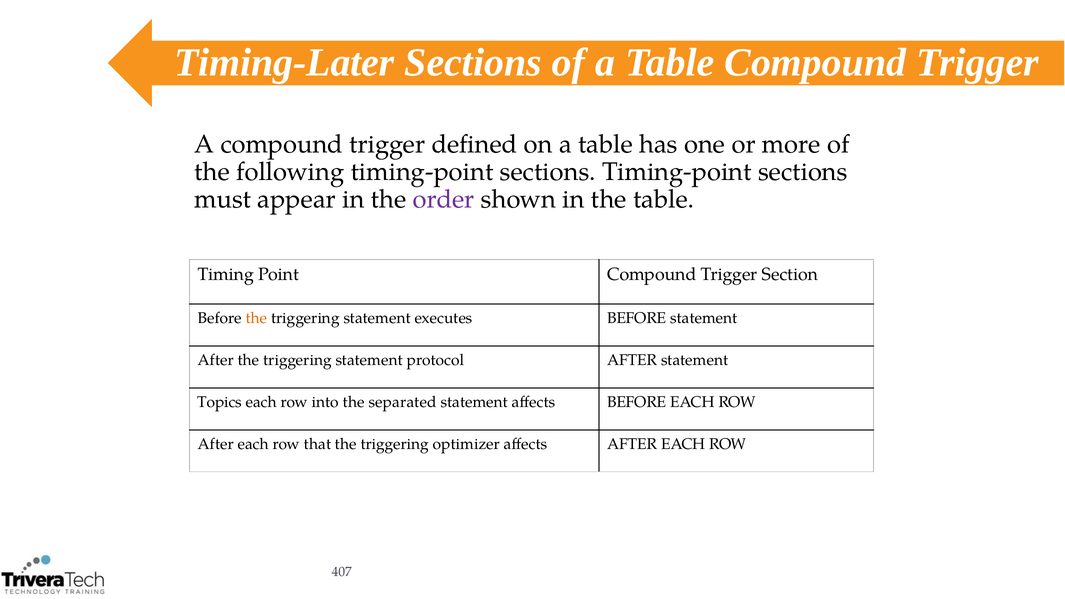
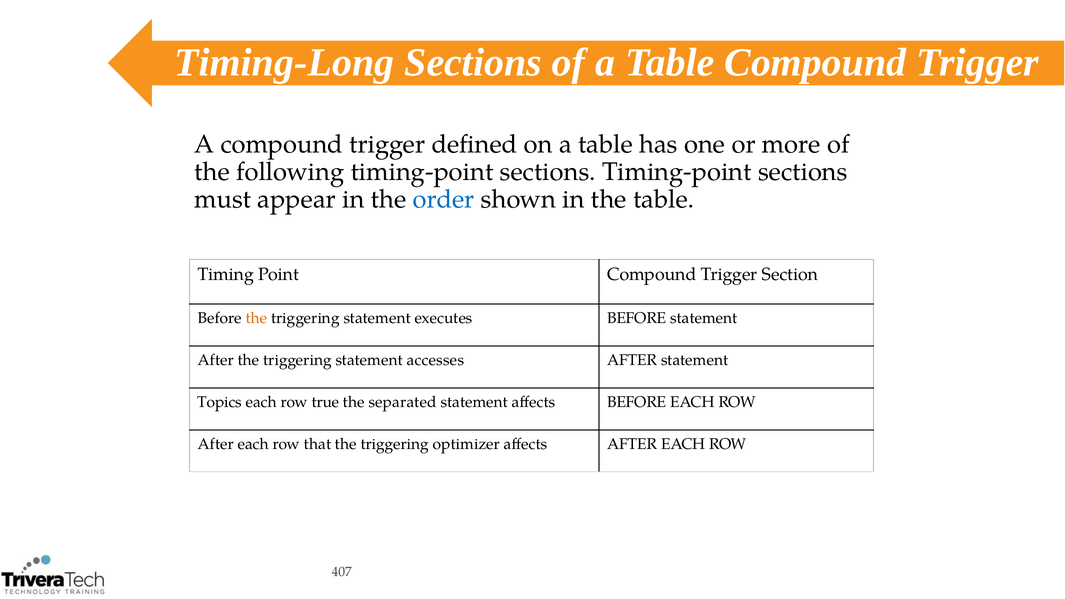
Timing-Later: Timing-Later -> Timing-Long (284, 63)
order colour: purple -> blue (444, 199)
protocol: protocol -> accesses (435, 360)
into: into -> true (325, 402)
